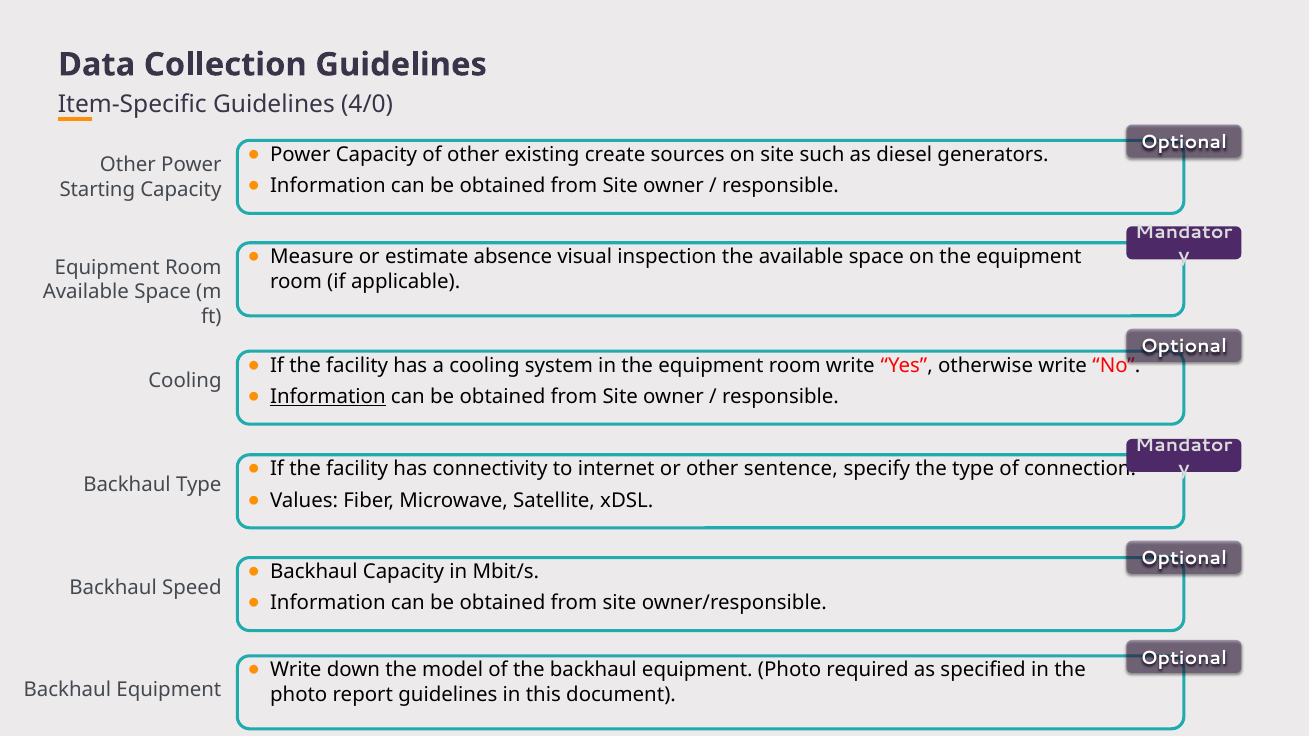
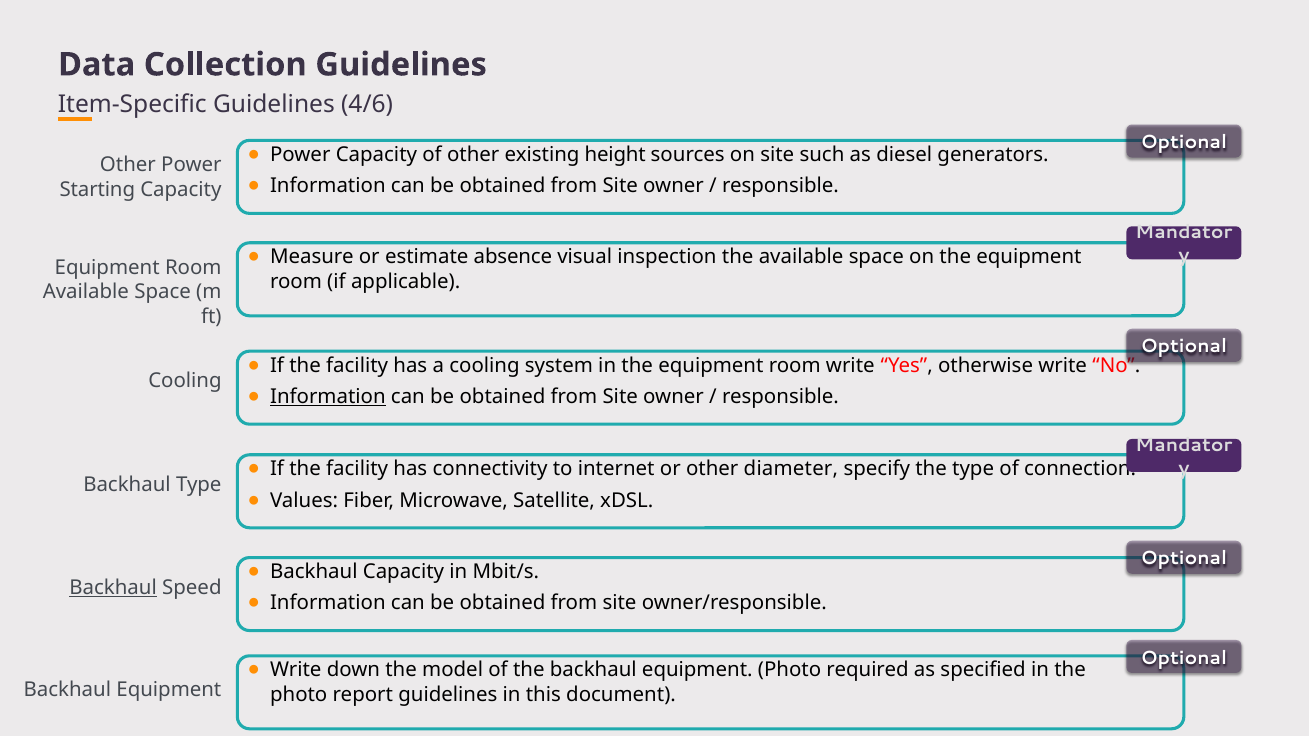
4/0: 4/0 -> 4/6 (367, 104)
create: create -> height (615, 155)
sentence: sentence -> diameter (791, 469)
Backhaul underline: none -> present (113, 588)
